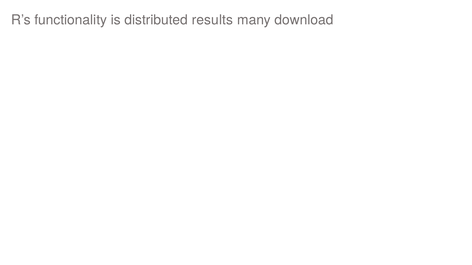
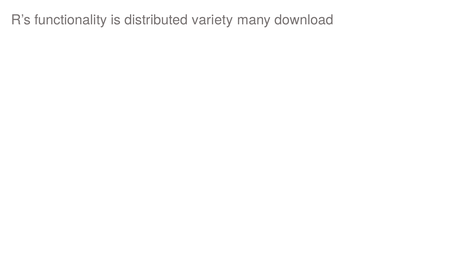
results: results -> variety (212, 20)
